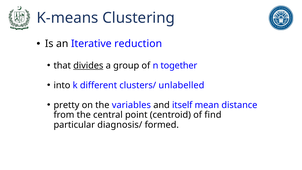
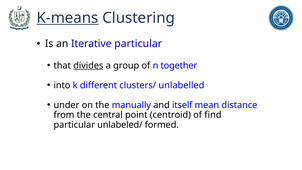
K-means underline: none -> present (67, 18)
Iterative reduction: reduction -> particular (138, 44)
pretty: pretty -> under (66, 105)
variables: variables -> manually (131, 105)
diagnosis/: diagnosis/ -> unlabeled/ (120, 125)
